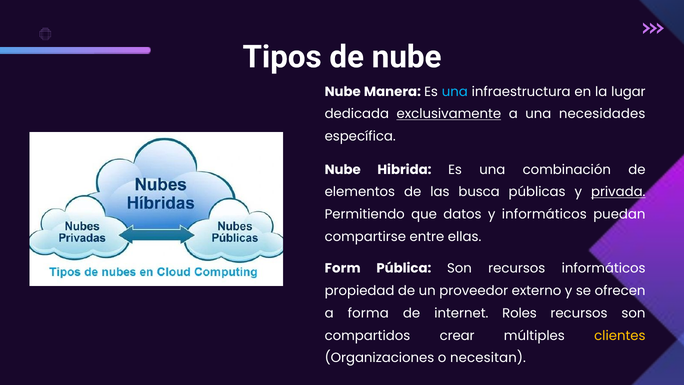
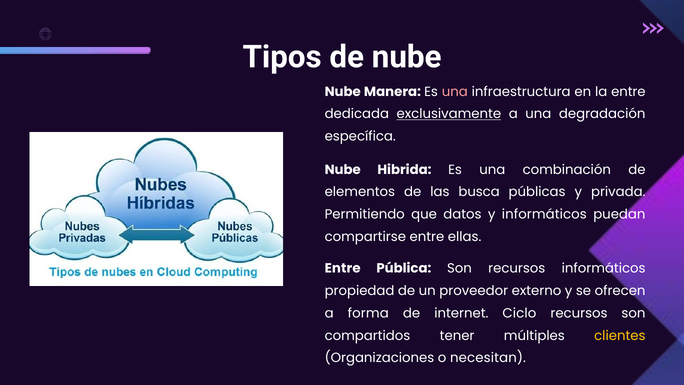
una colour: light blue -> pink (455, 92)
la lugar: lugar -> entre (628, 92)
necesidades: necesidades -> degradación (602, 114)
privada underline: present -> none (618, 192)
Form: Form -> Entre (343, 268)
Roles: Roles -> Ciclo (519, 313)
crear: crear -> tener (457, 335)
